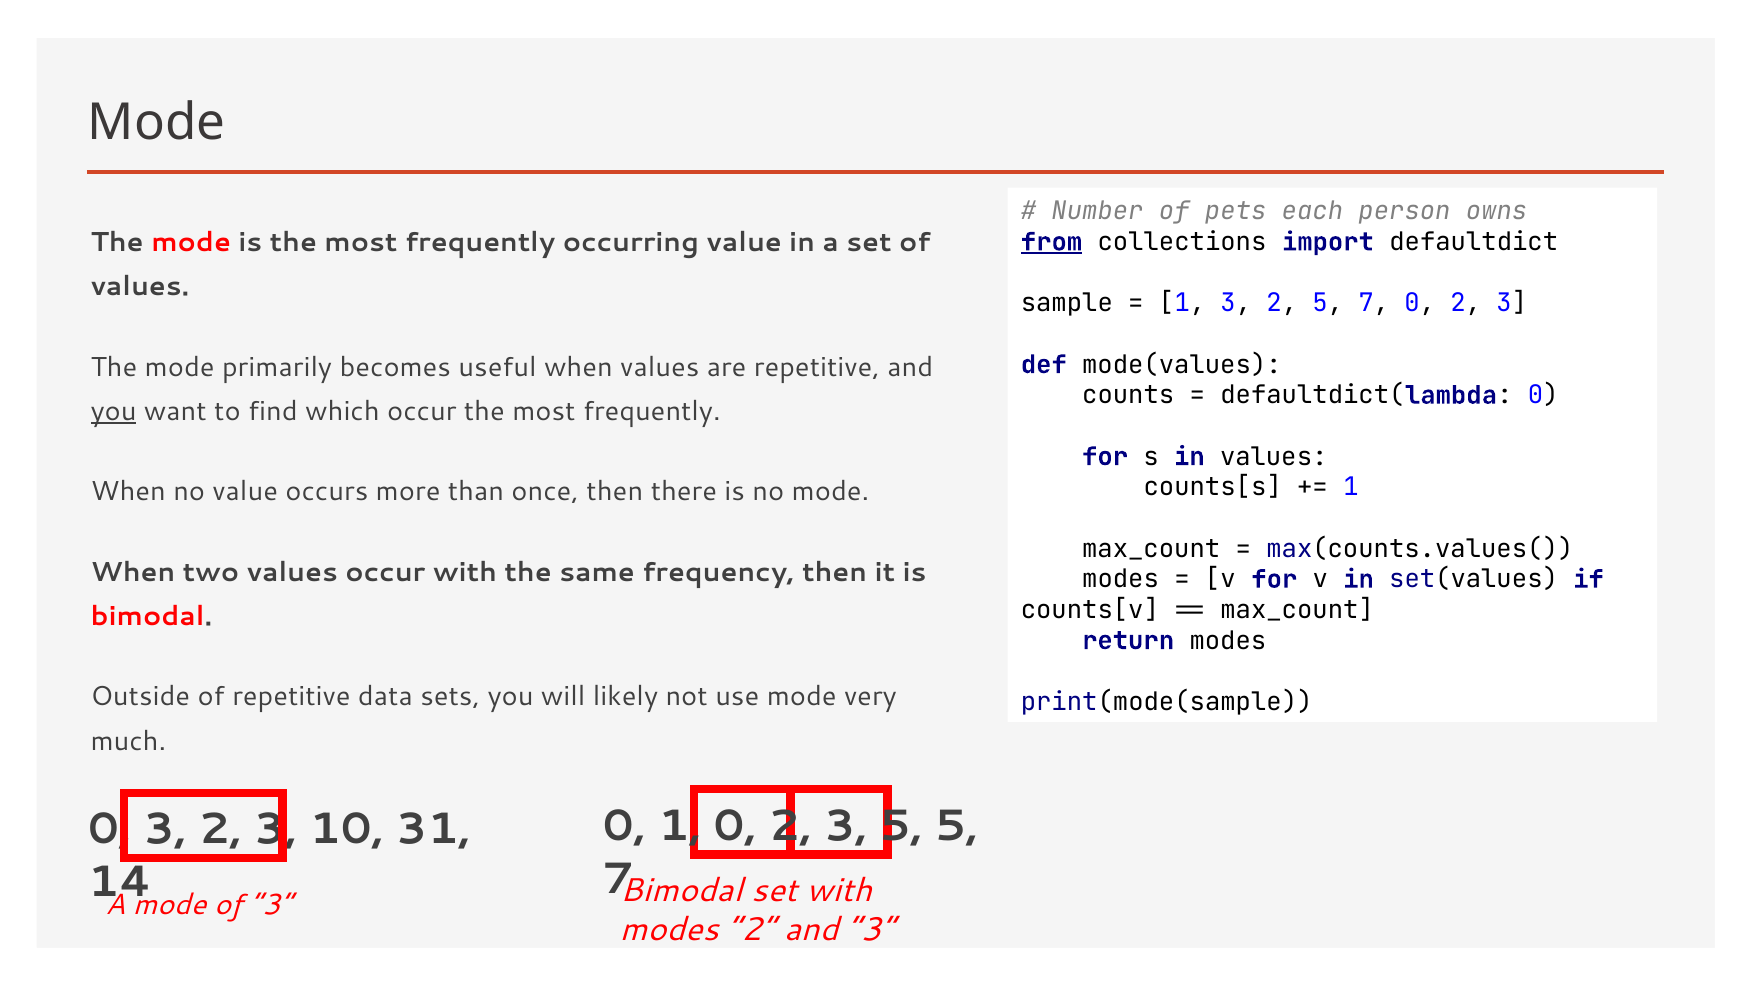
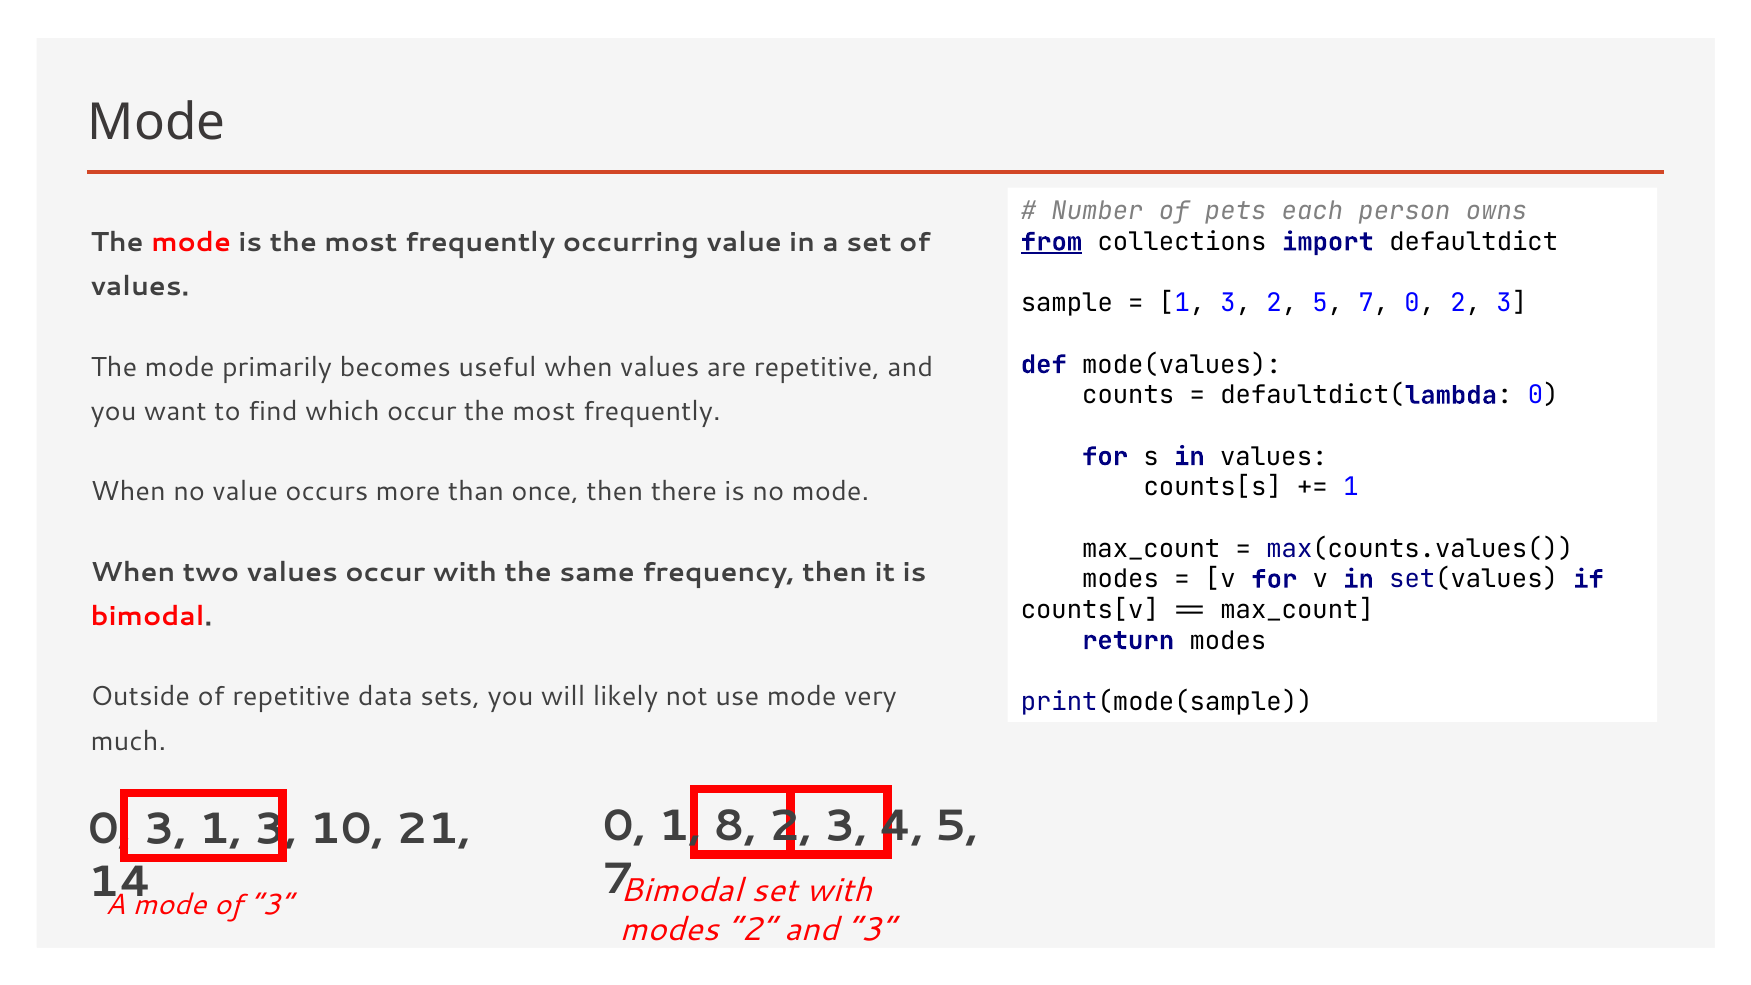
you underline: present -> none (114, 412)
1 0: 0 -> 8 (735, 826)
3 5: 5 -> 4 (901, 826)
2: 2 -> 1 (220, 829)
31: 31 -> 21 (433, 829)
